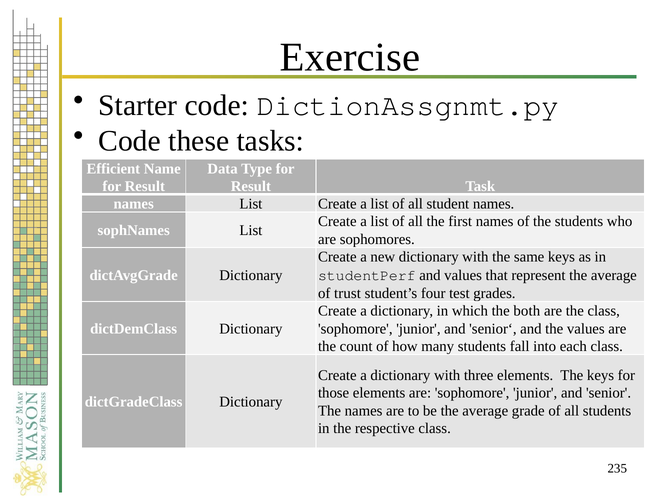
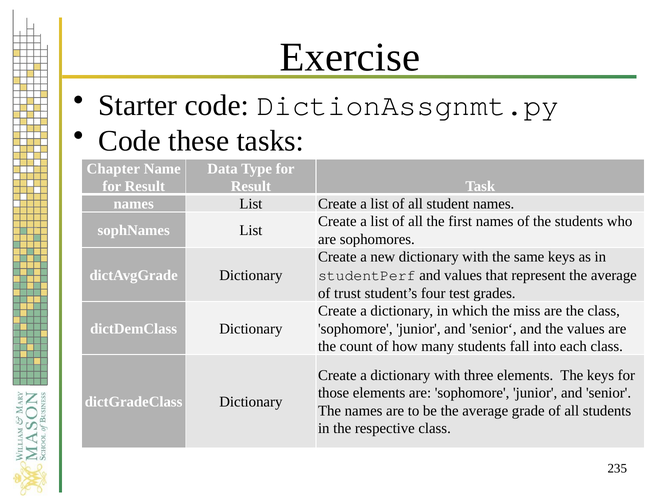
Efficient: Efficient -> Chapter (113, 168)
both: both -> miss (527, 311)
